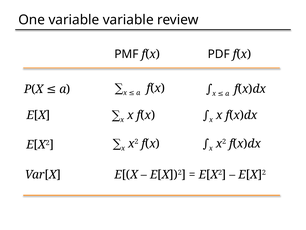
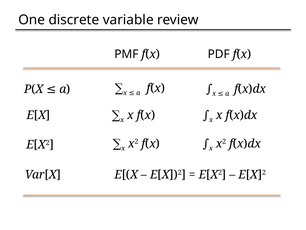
One variable: variable -> discrete (74, 20)
